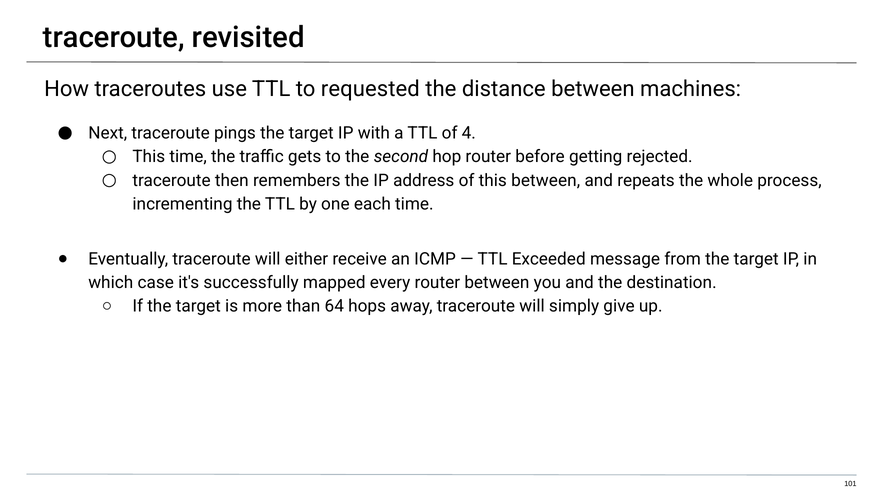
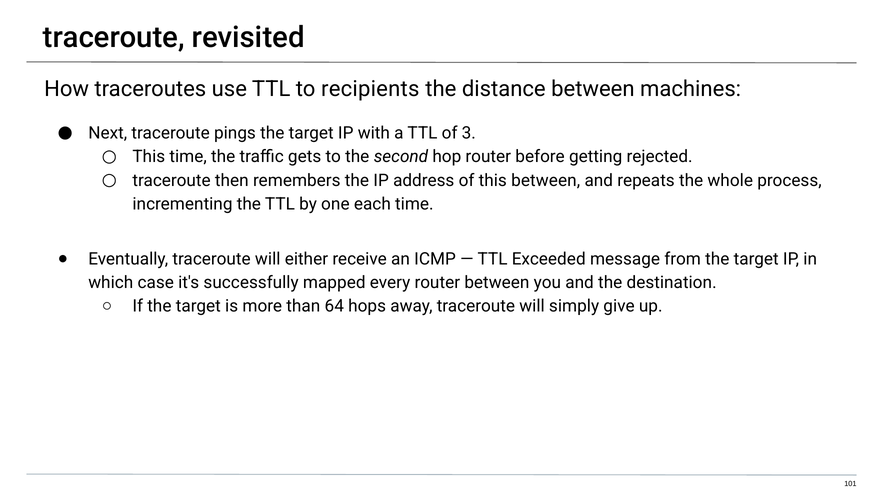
requested: requested -> recipients (370, 89)
4: 4 -> 3 (469, 133)
